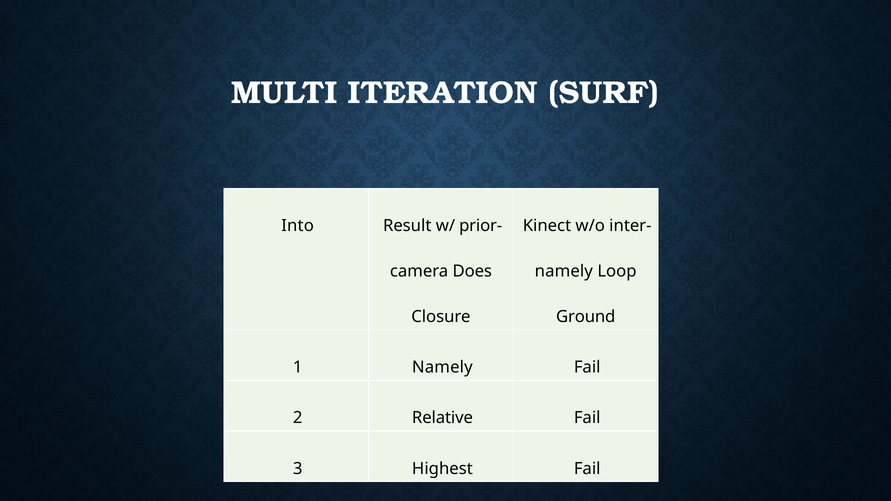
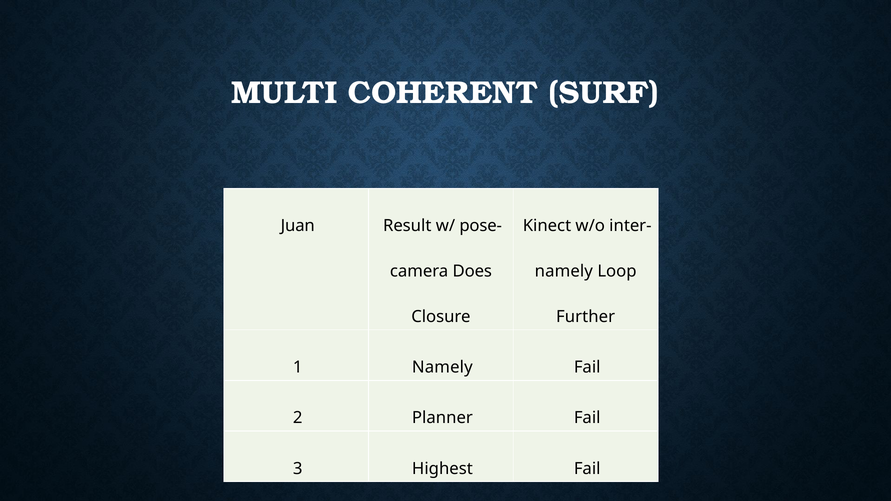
ITERATION: ITERATION -> COHERENT (443, 93)
Into: Into -> Juan (298, 226)
prior-: prior- -> pose- (481, 226)
Ground: Ground -> Further (586, 317)
Relative: Relative -> Planner (442, 418)
